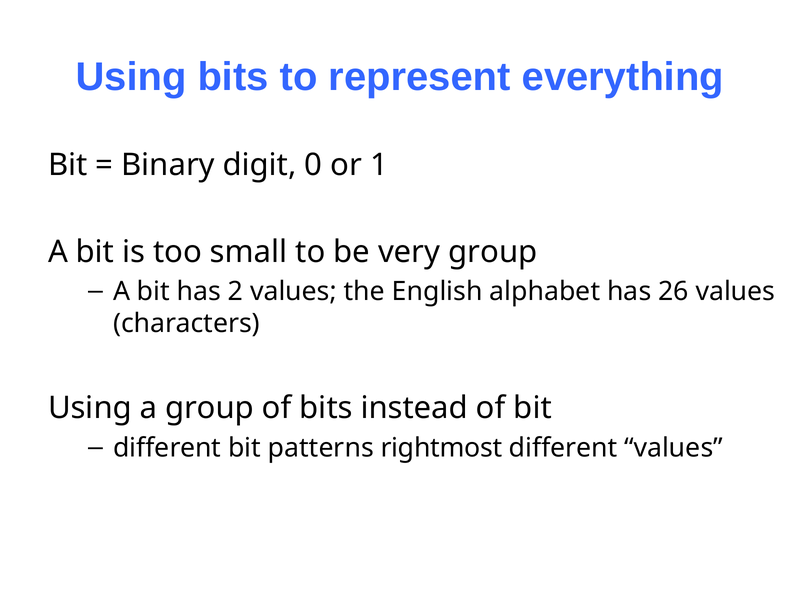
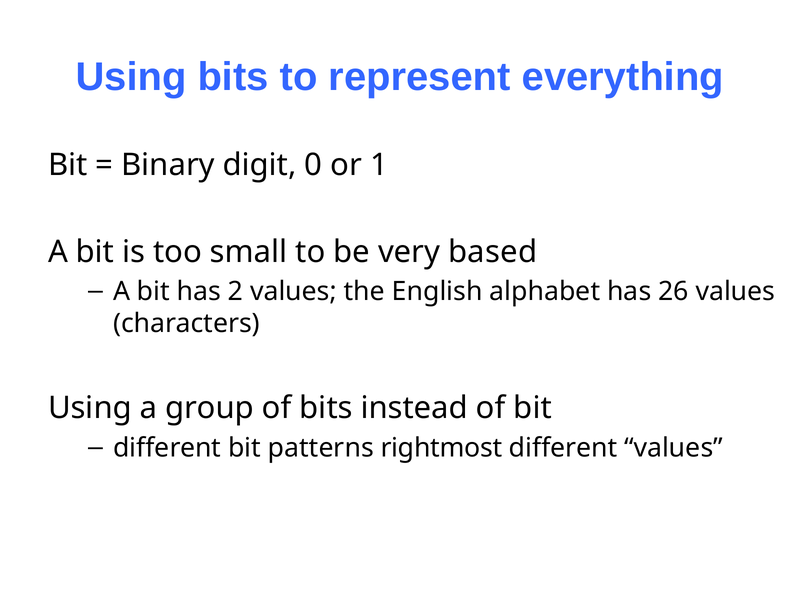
very group: group -> based (493, 252)
